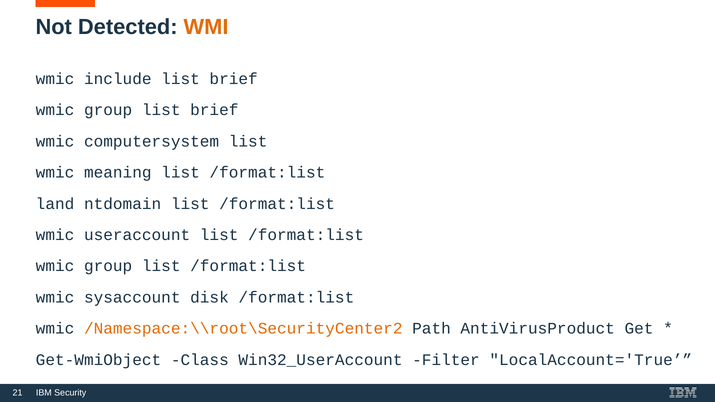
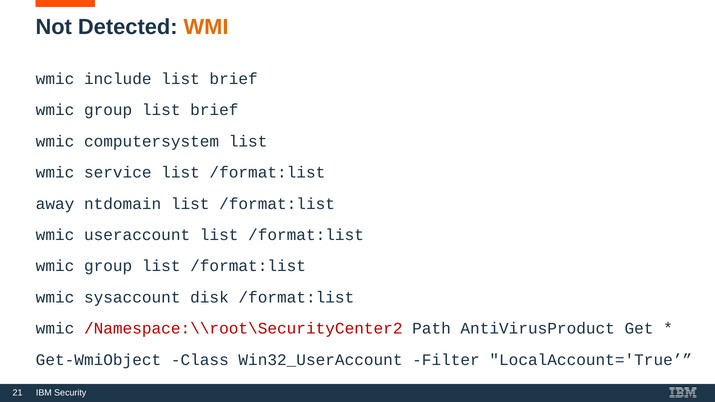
meaning: meaning -> service (118, 173)
land: land -> away (55, 204)
/Namespace:\\root\SecurityCenter2 colour: orange -> red (243, 329)
